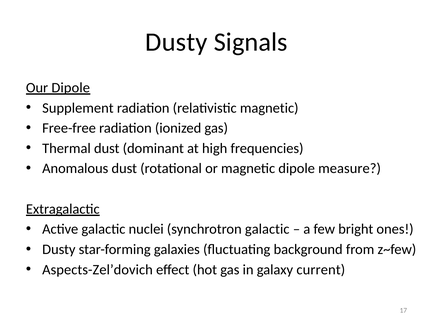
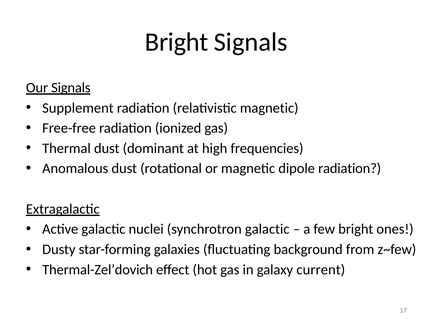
Dusty: Dusty -> Bright (177, 42)
Our Dipole: Dipole -> Signals (71, 88)
dipole measure: measure -> radiation (350, 168)
Aspects-Zel’dovich: Aspects-Zel’dovich -> Thermal-Zel’dovich (98, 269)
